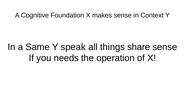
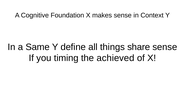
speak: speak -> define (73, 47)
needs: needs -> timing (66, 58)
operation: operation -> achieved (116, 58)
